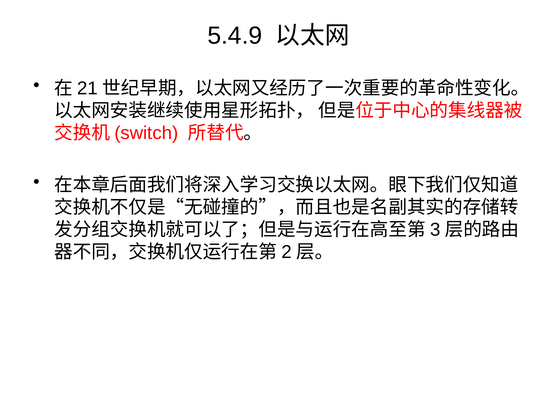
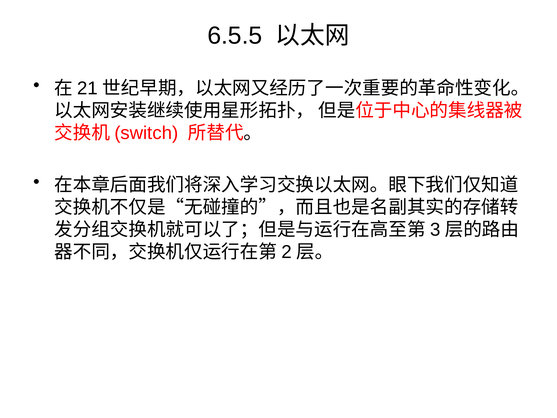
5.4.9: 5.4.9 -> 6.5.5 (235, 36)
